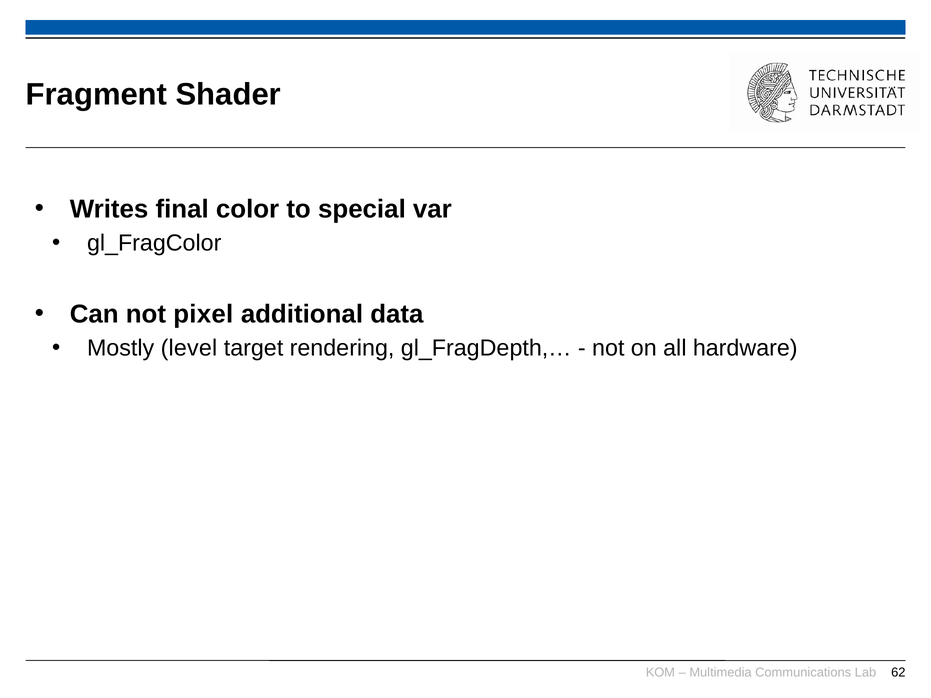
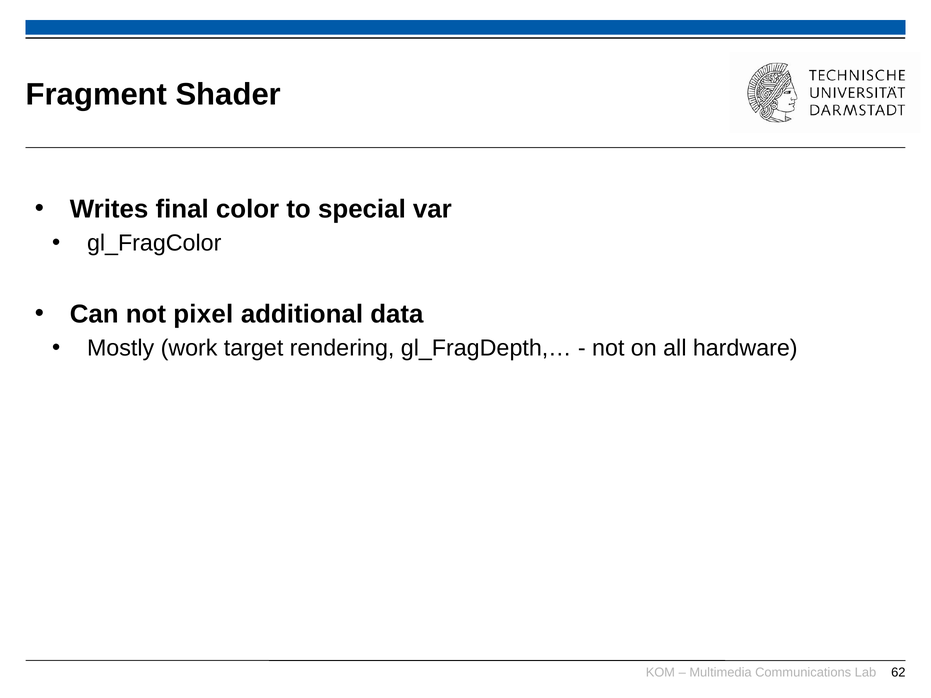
level: level -> work (189, 348)
